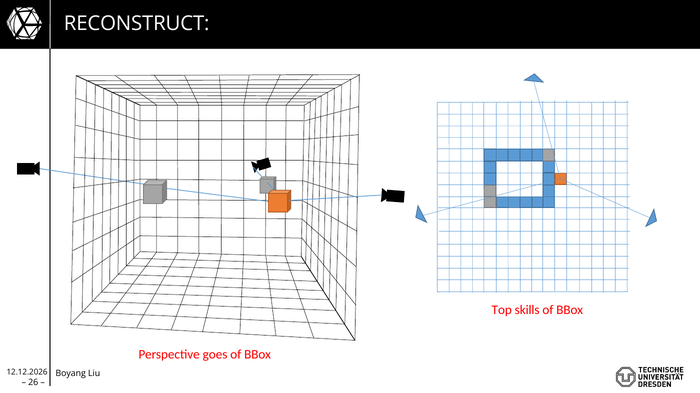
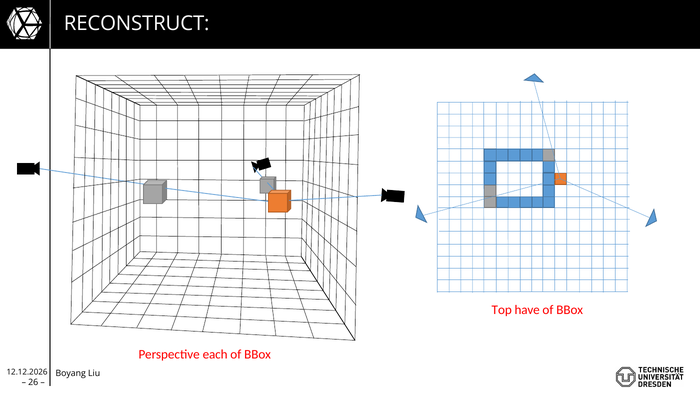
skills: skills -> have (527, 311)
goes: goes -> each (215, 355)
